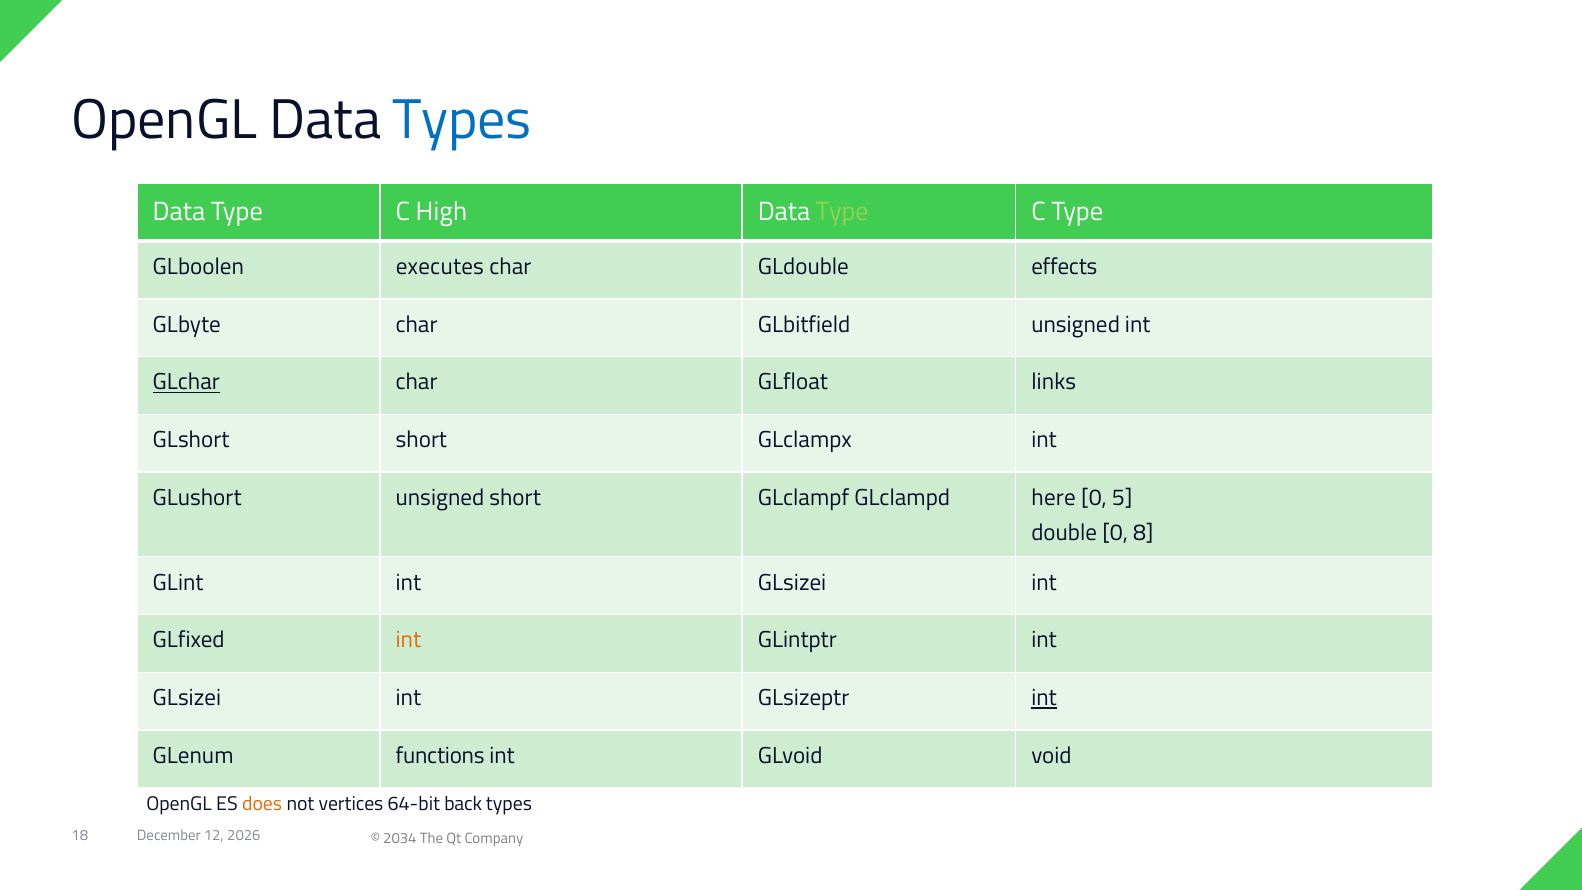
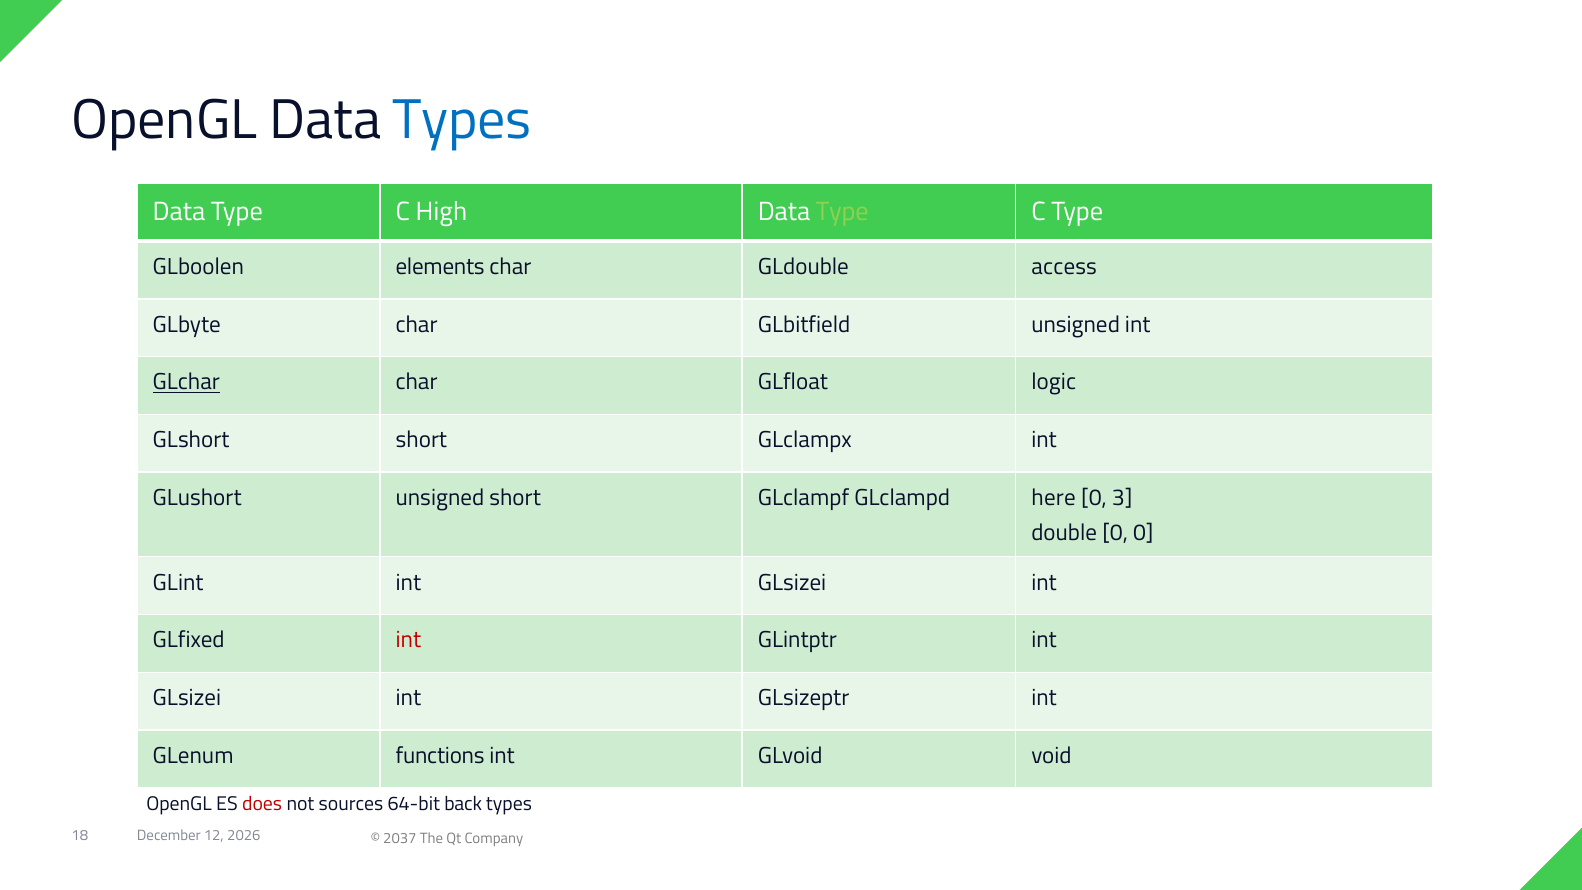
executes: executes -> elements (440, 267)
effects: effects -> access (1064, 267)
links: links -> logic (1054, 382)
5: 5 -> 3 (1122, 498)
0 8: 8 -> 0 (1143, 533)
int colour: orange -> red (408, 640)
int underline: present -> none (1044, 698)
does colour: orange -> red (262, 804)
vertices: vertices -> sources (351, 804)
2034: 2034 -> 2037 (400, 839)
